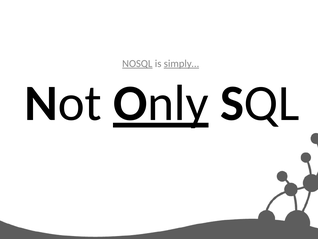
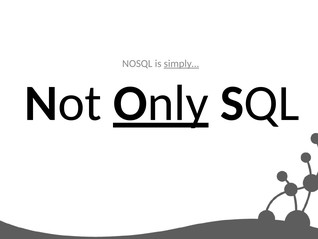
NOSQL underline: present -> none (137, 63)
